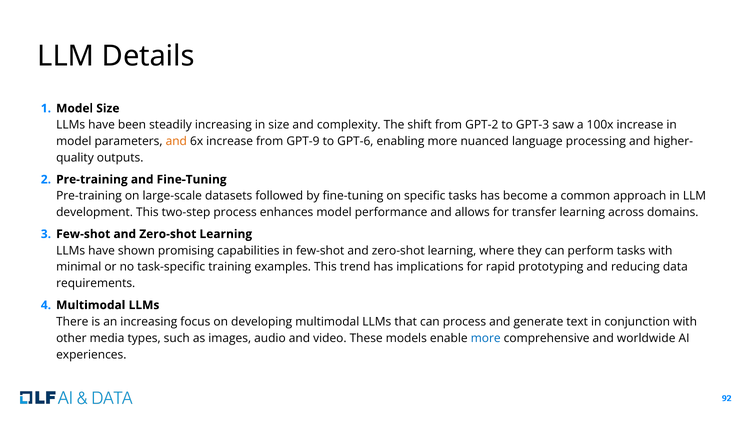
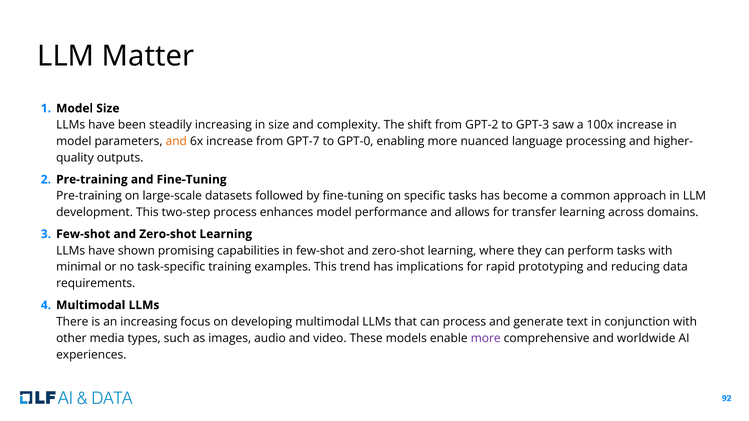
Details: Details -> Matter (148, 56)
GPT-9: GPT-9 -> GPT-7 (303, 141)
GPT-6: GPT-6 -> GPT-0 (355, 141)
more colour: blue -> purple (486, 338)
